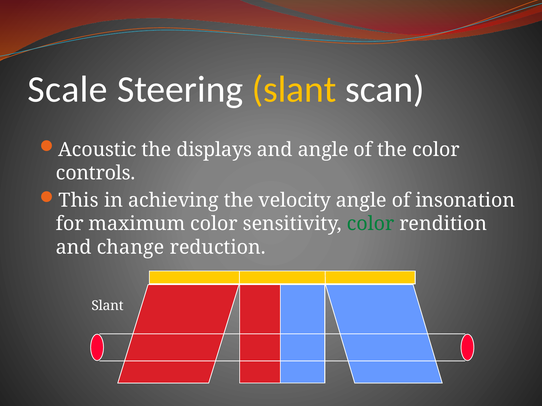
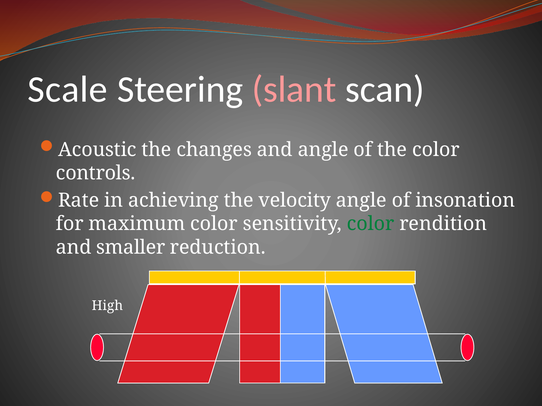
slant colour: yellow -> pink (294, 90)
displays: displays -> changes (214, 150)
This: This -> Rate (79, 201)
change: change -> smaller (131, 248)
Slant: Slant -> High (107, 306)
